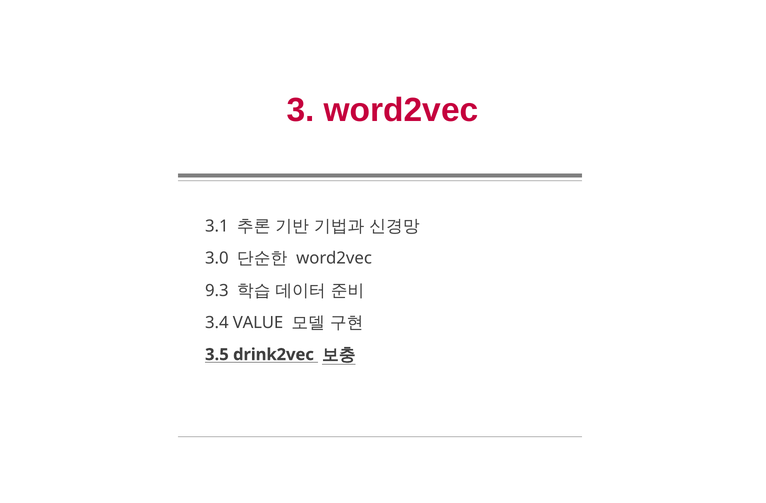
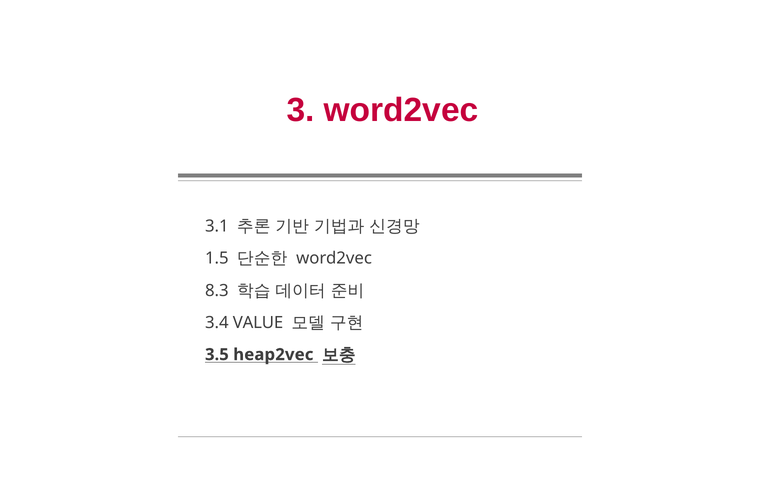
3.0: 3.0 -> 1.5 (217, 258)
9.3: 9.3 -> 8.3 (217, 291)
drink2vec: drink2vec -> heap2vec (273, 355)
